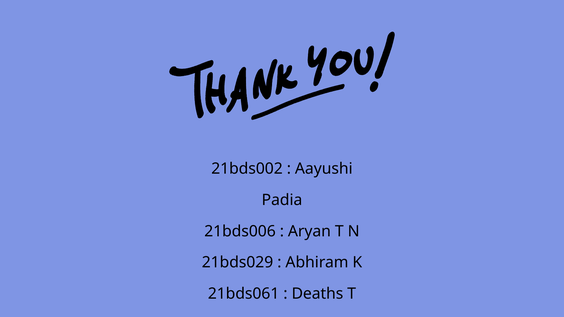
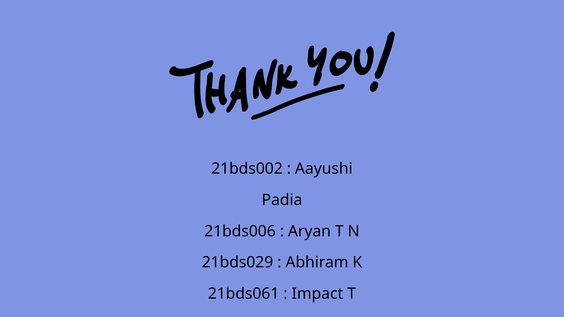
Deaths: Deaths -> Impact (317, 294)
